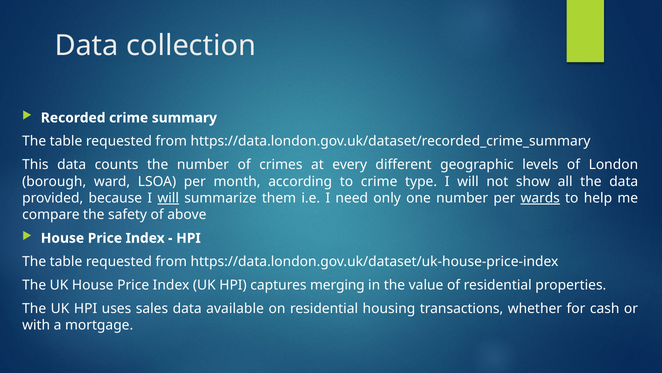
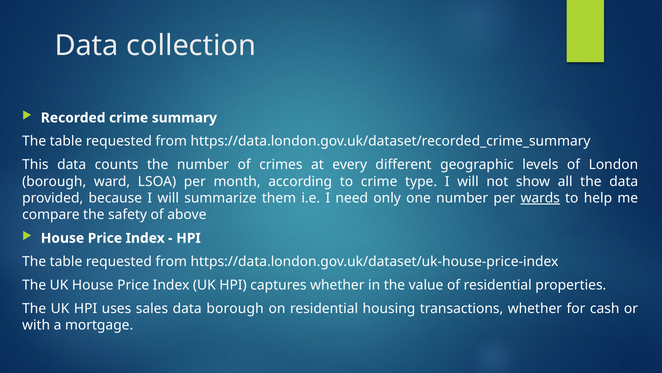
will underline: present -> none (168, 198)
captures merging: merging -> whether (337, 285)
data available: available -> borough (235, 308)
